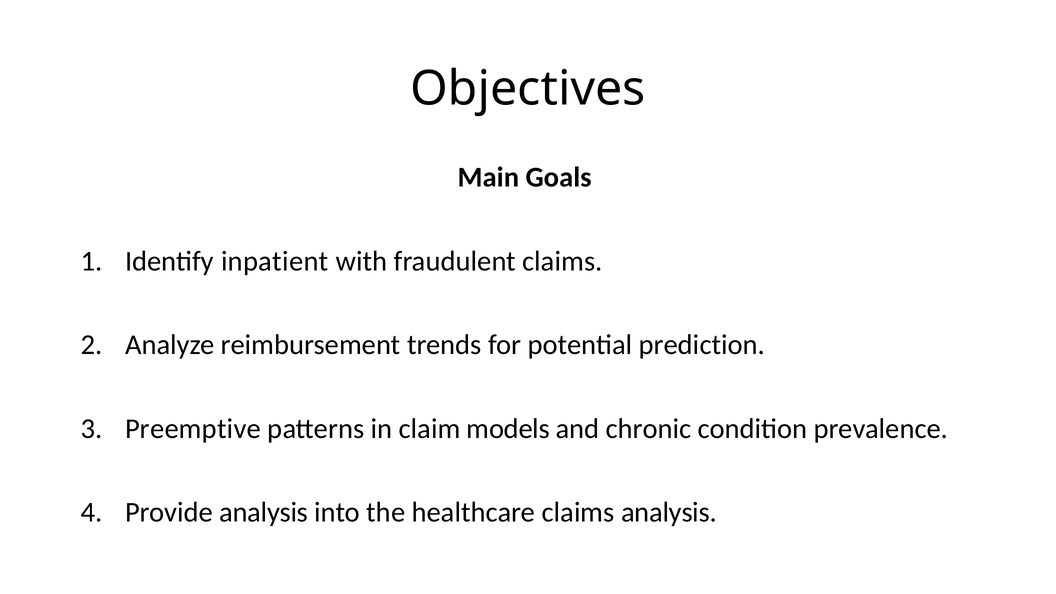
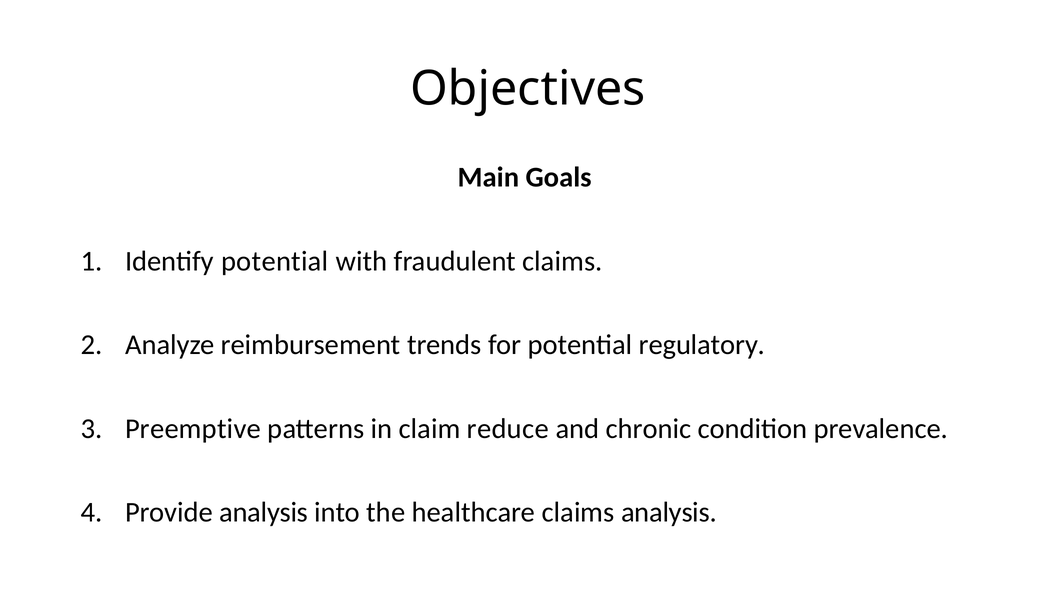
Identify inpatient: inpatient -> potential (275, 261)
prediction: prediction -> regulatory (702, 345)
models: models -> reduce (508, 429)
